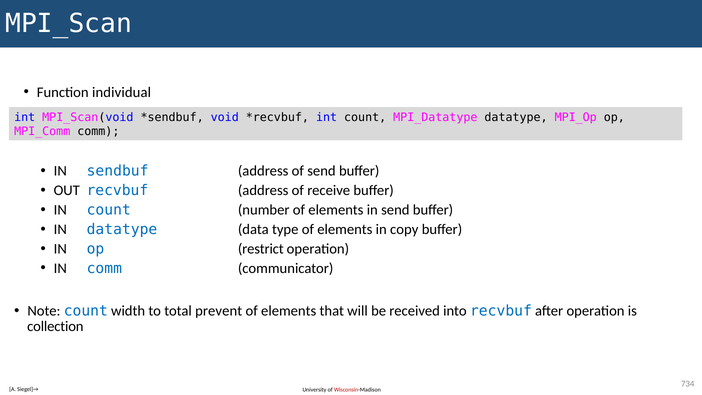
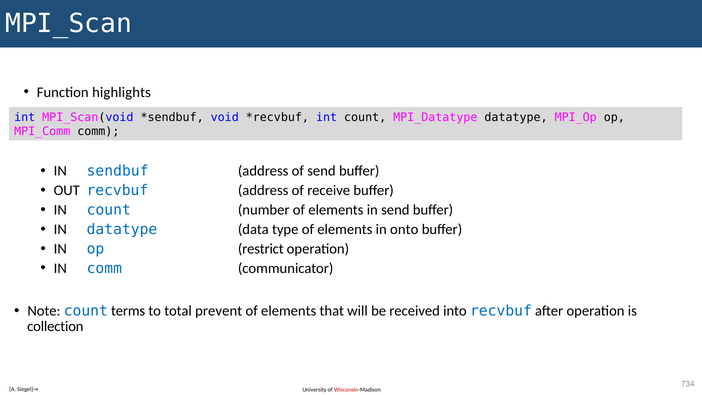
individual: individual -> highlights (122, 92)
copy: copy -> onto (404, 229)
width: width -> terms (128, 311)
